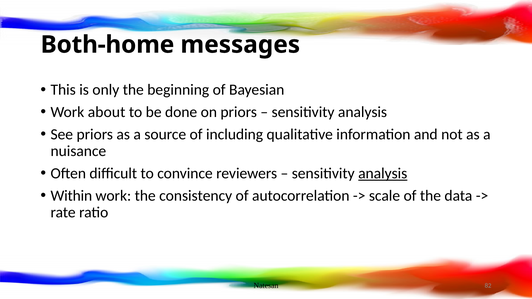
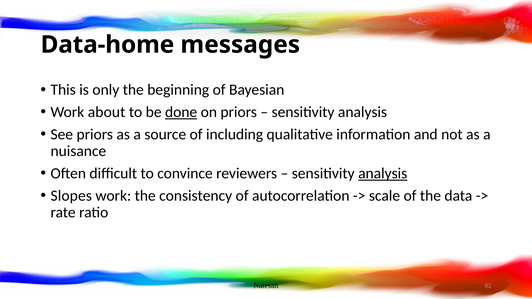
Both-home: Both-home -> Data-home (107, 45)
done underline: none -> present (181, 112)
Within: Within -> Slopes (71, 196)
